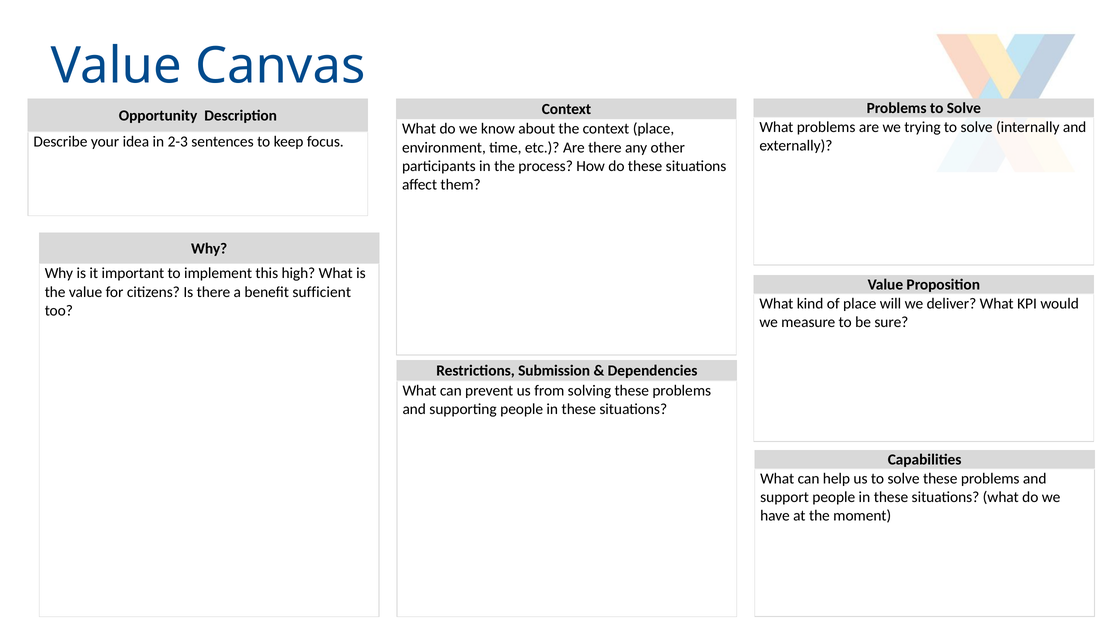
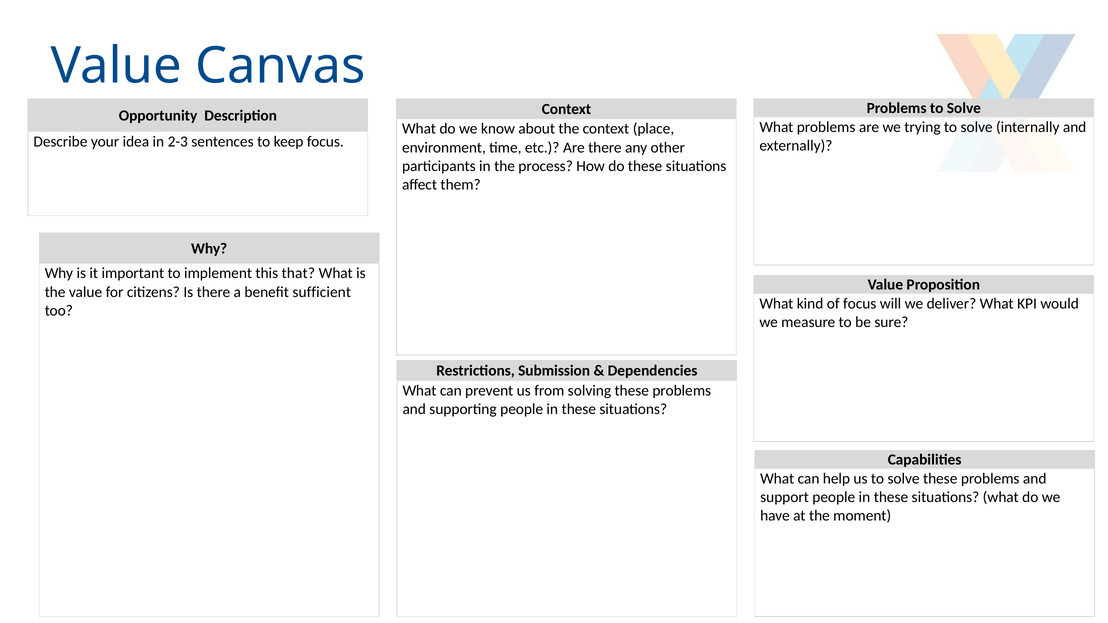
high: high -> that (298, 273)
of place: place -> focus (860, 304)
